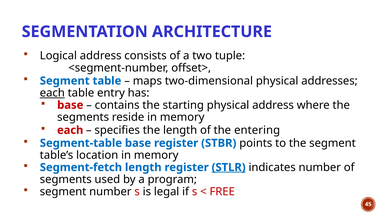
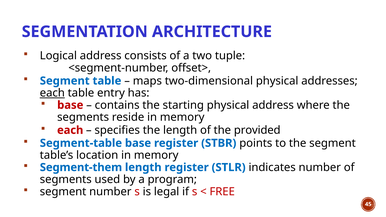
entering: entering -> provided (257, 130)
Segment-fetch: Segment-fetch -> Segment-them (81, 167)
STLR underline: present -> none (229, 167)
